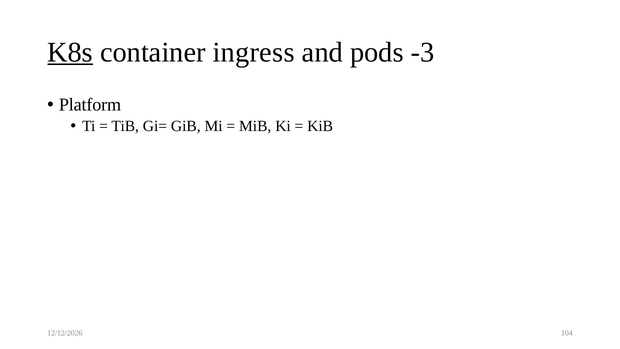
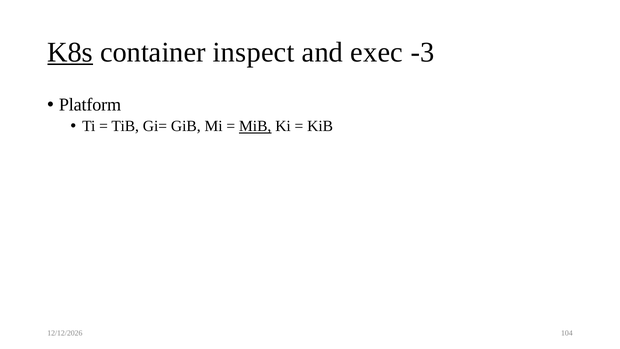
ingress: ingress -> inspect (254, 52)
pods: pods -> exec (377, 52)
MiB underline: none -> present (255, 126)
